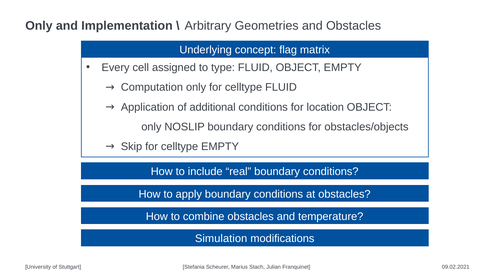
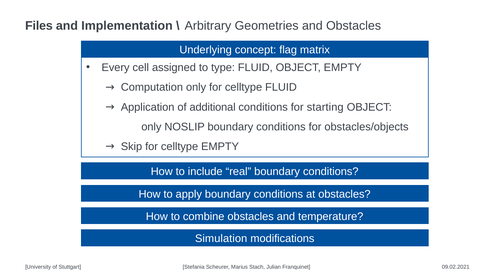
Only: Only -> Files (39, 26)
location: location -> starting (325, 107)
